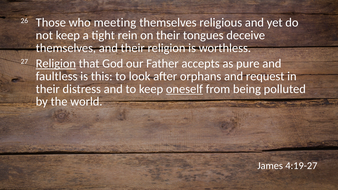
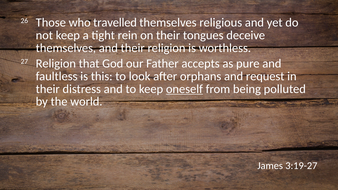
meeting: meeting -> travelled (115, 23)
Religion underline: present -> none (56, 64)
4:19-27: 4:19-27 -> 3:19-27 (301, 166)
